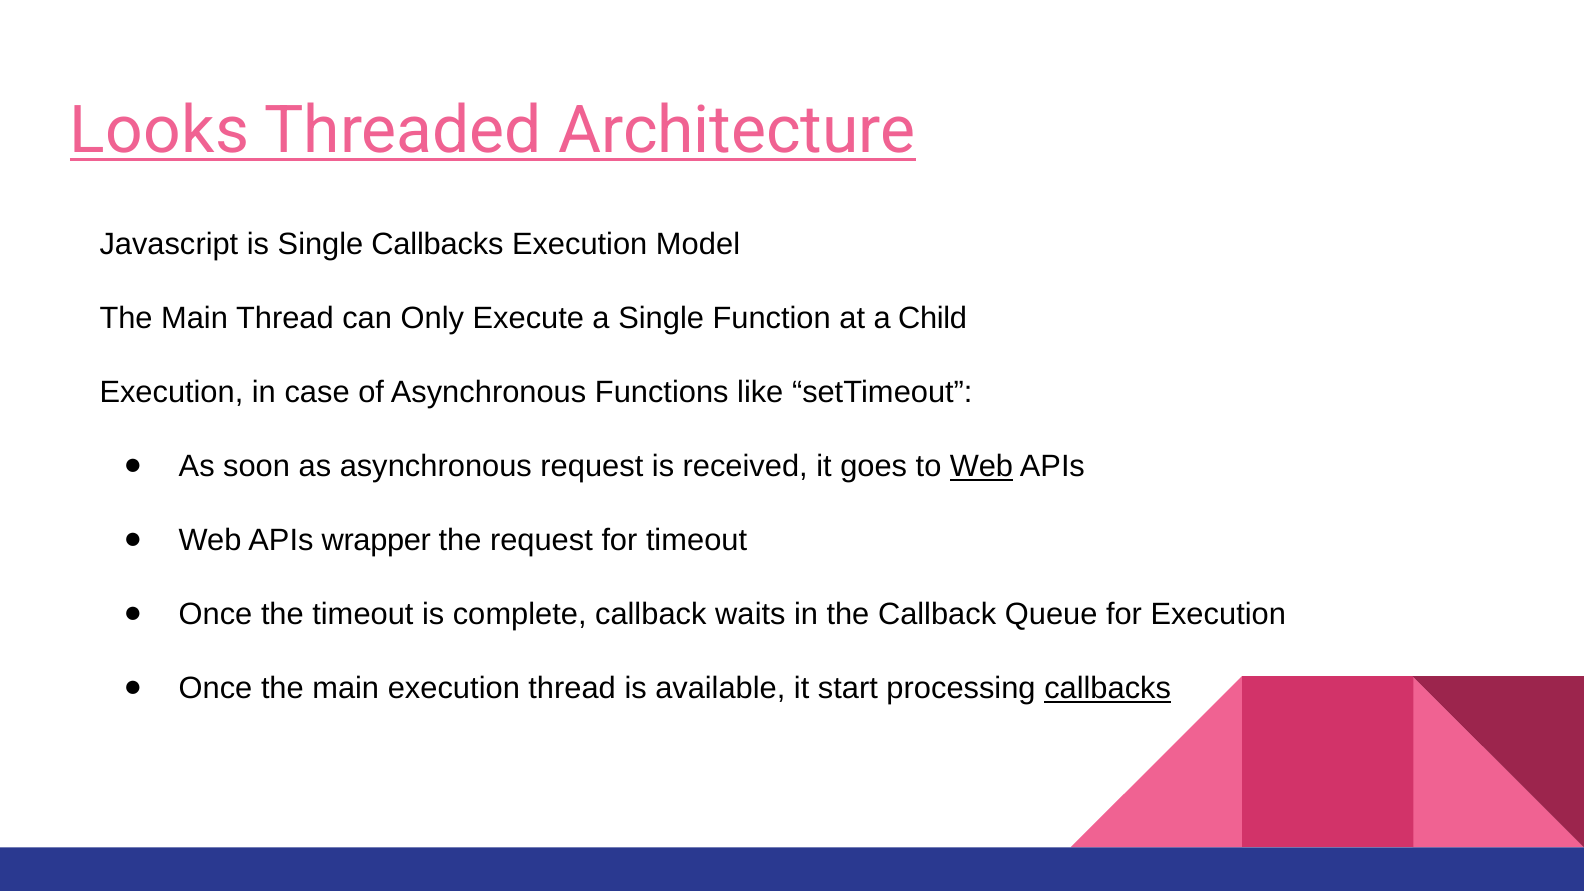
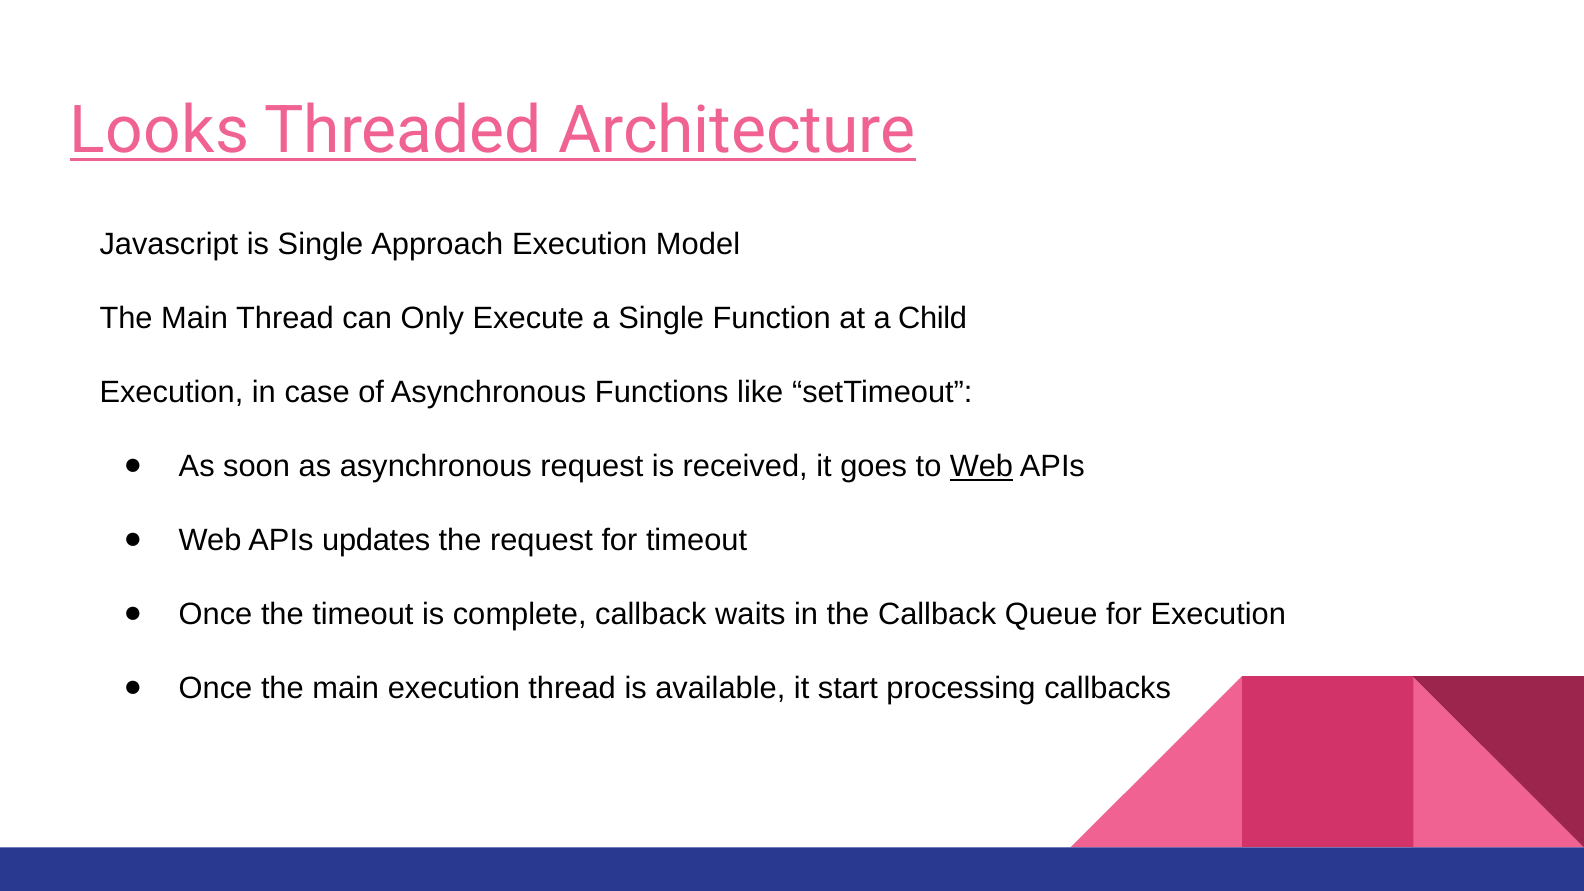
Single Callbacks: Callbacks -> Approach (437, 245)
wrapper: wrapper -> updates (376, 540)
callbacks underline: present -> none (1108, 688)
